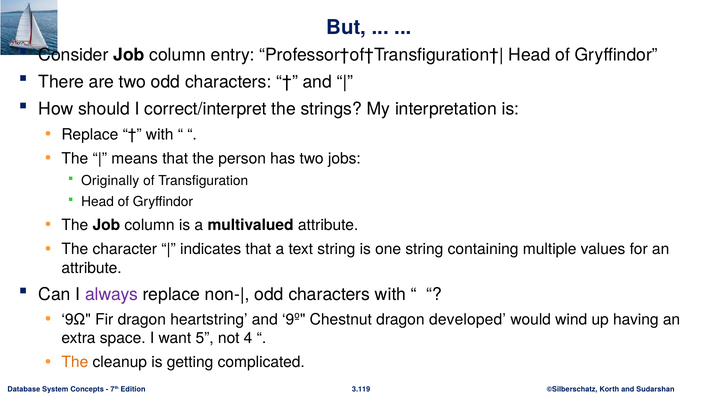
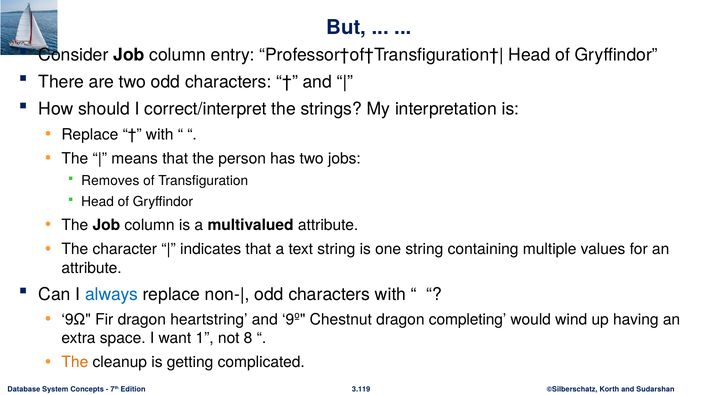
Originally: Originally -> Removes (110, 181)
always colour: purple -> blue (112, 294)
developed: developed -> completing (468, 319)
5: 5 -> 1 (205, 338)
4: 4 -> 8 (248, 338)
